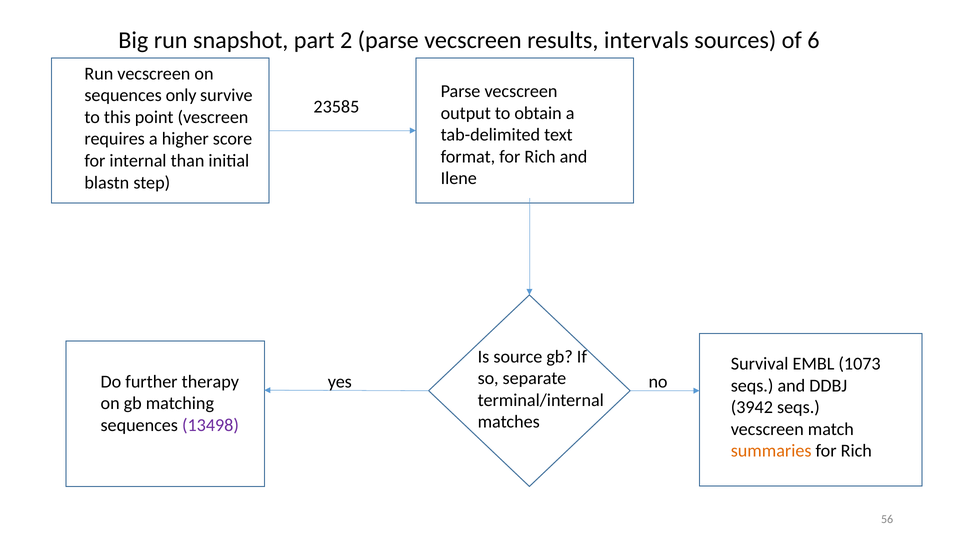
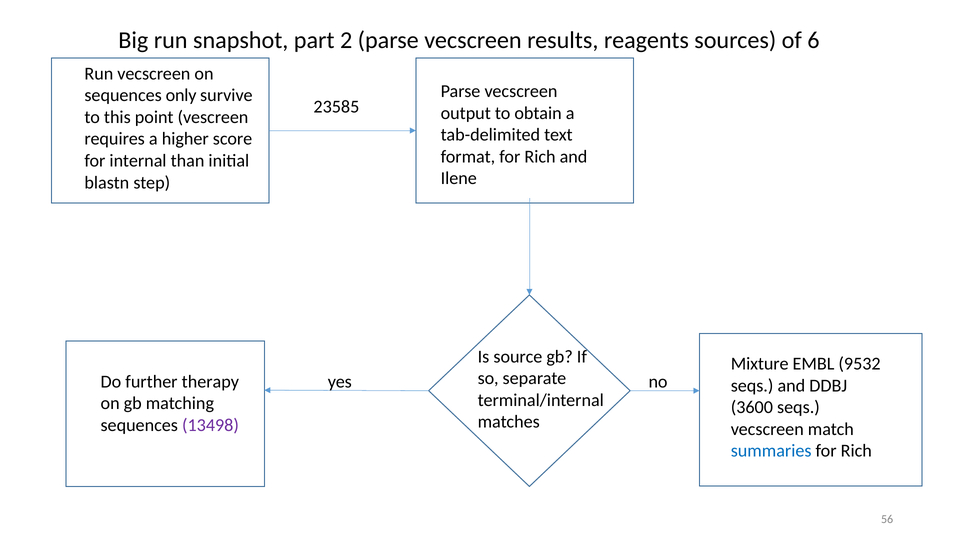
intervals: intervals -> reagents (646, 40)
Survival: Survival -> Mixture (760, 364)
1073: 1073 -> 9532 (860, 364)
3942: 3942 -> 3600 (752, 407)
summaries colour: orange -> blue (771, 451)
